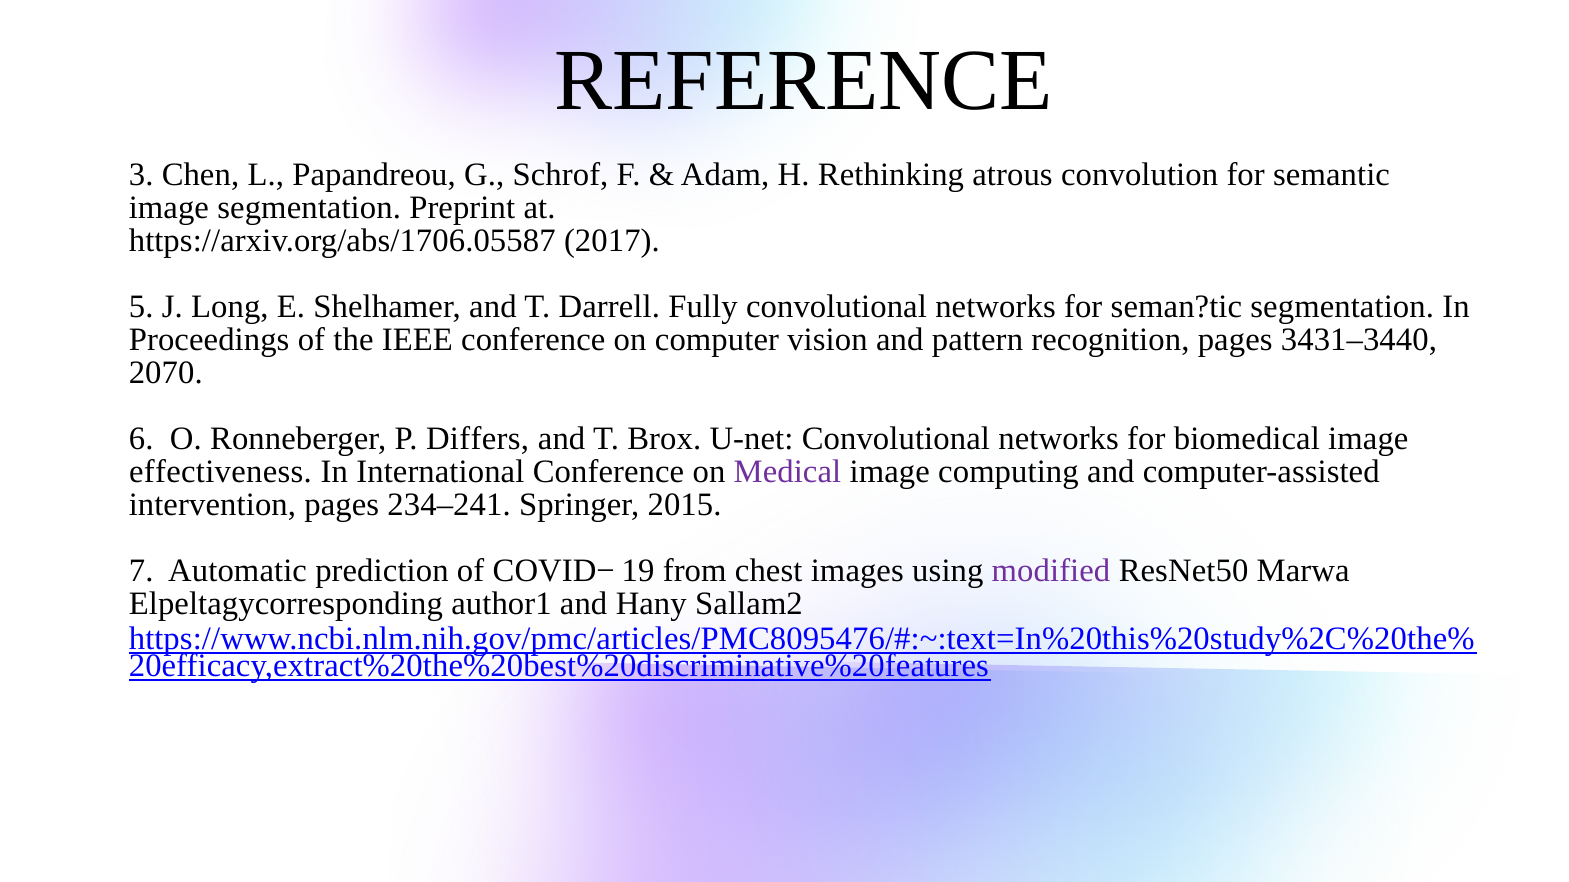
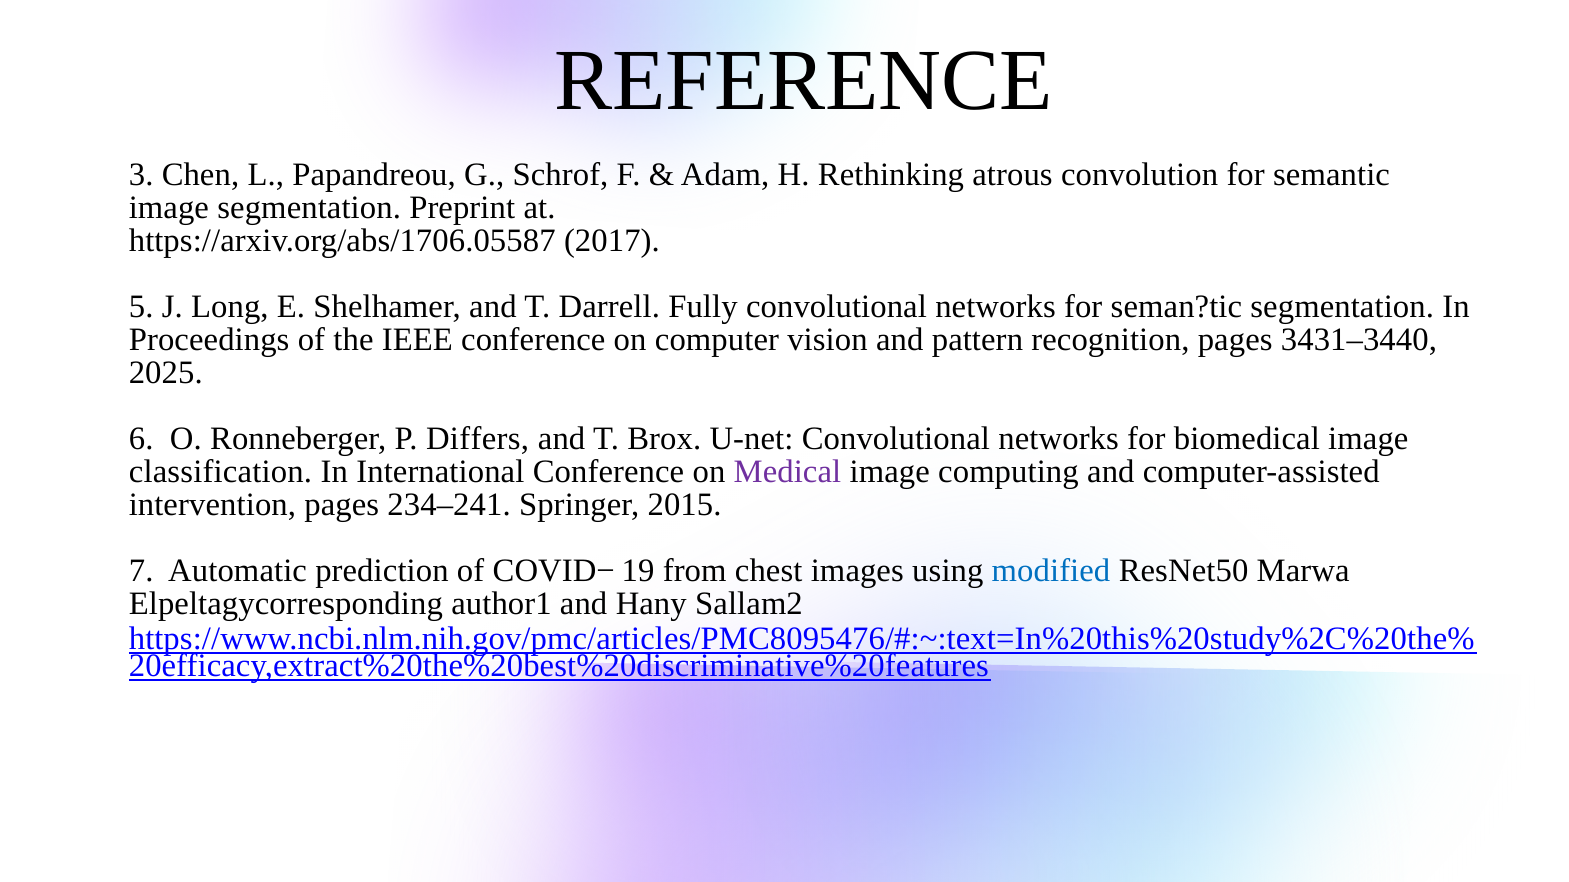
2070: 2070 -> 2025 (166, 373)
effectiveness: effectiveness -> classification (220, 472)
modified colour: purple -> blue (1051, 571)
